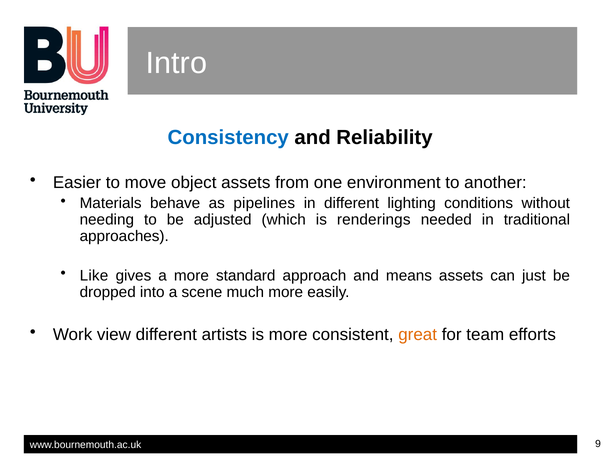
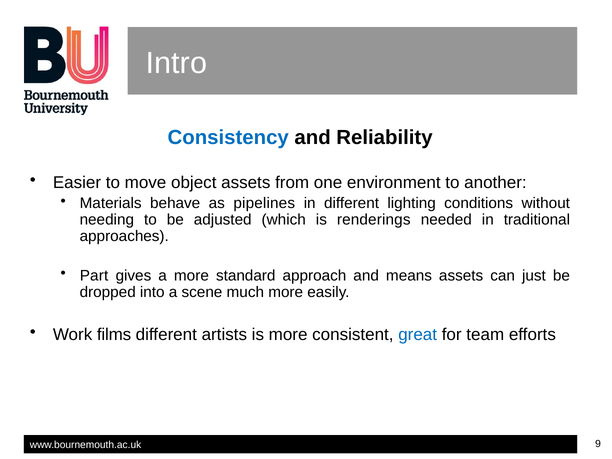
Like: Like -> Part (94, 276)
view: view -> films (114, 335)
great colour: orange -> blue (418, 335)
